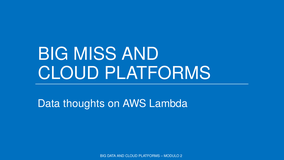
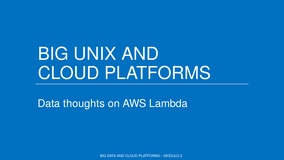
MISS: MISS -> UNIX (95, 54)
